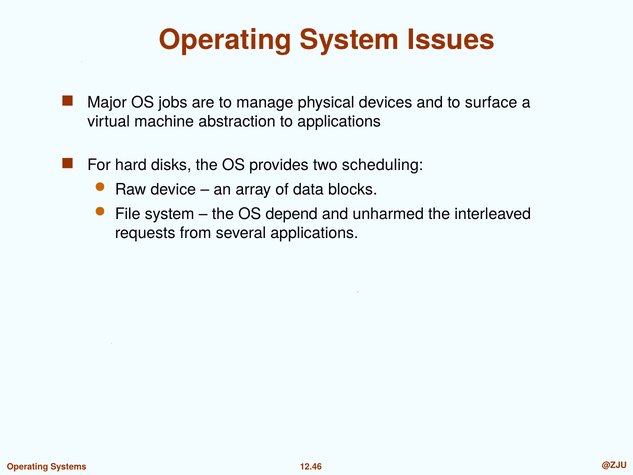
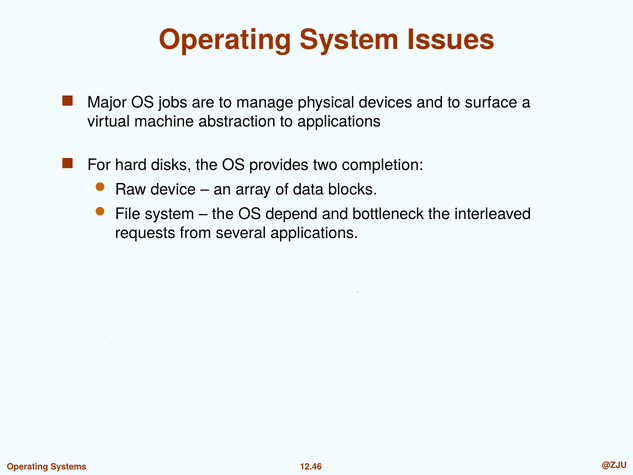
scheduling: scheduling -> completion (383, 165)
unharmed: unharmed -> bottleneck (388, 214)
